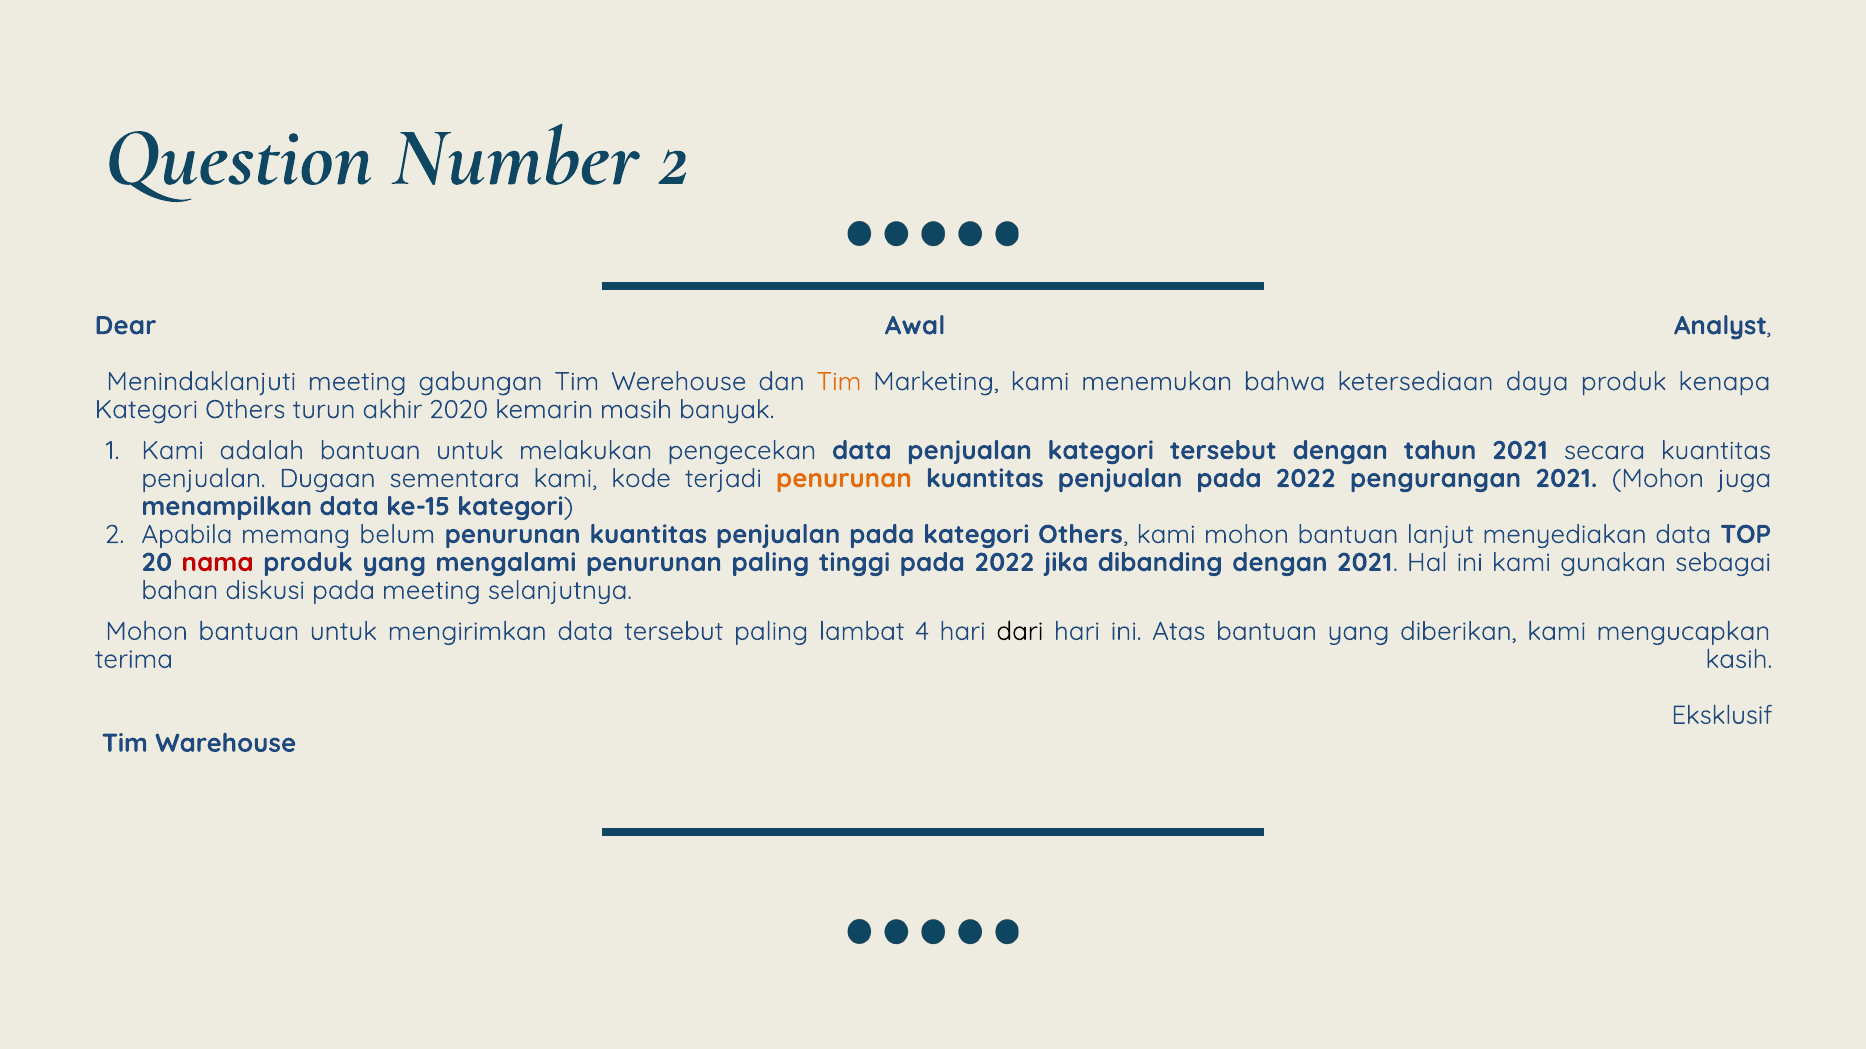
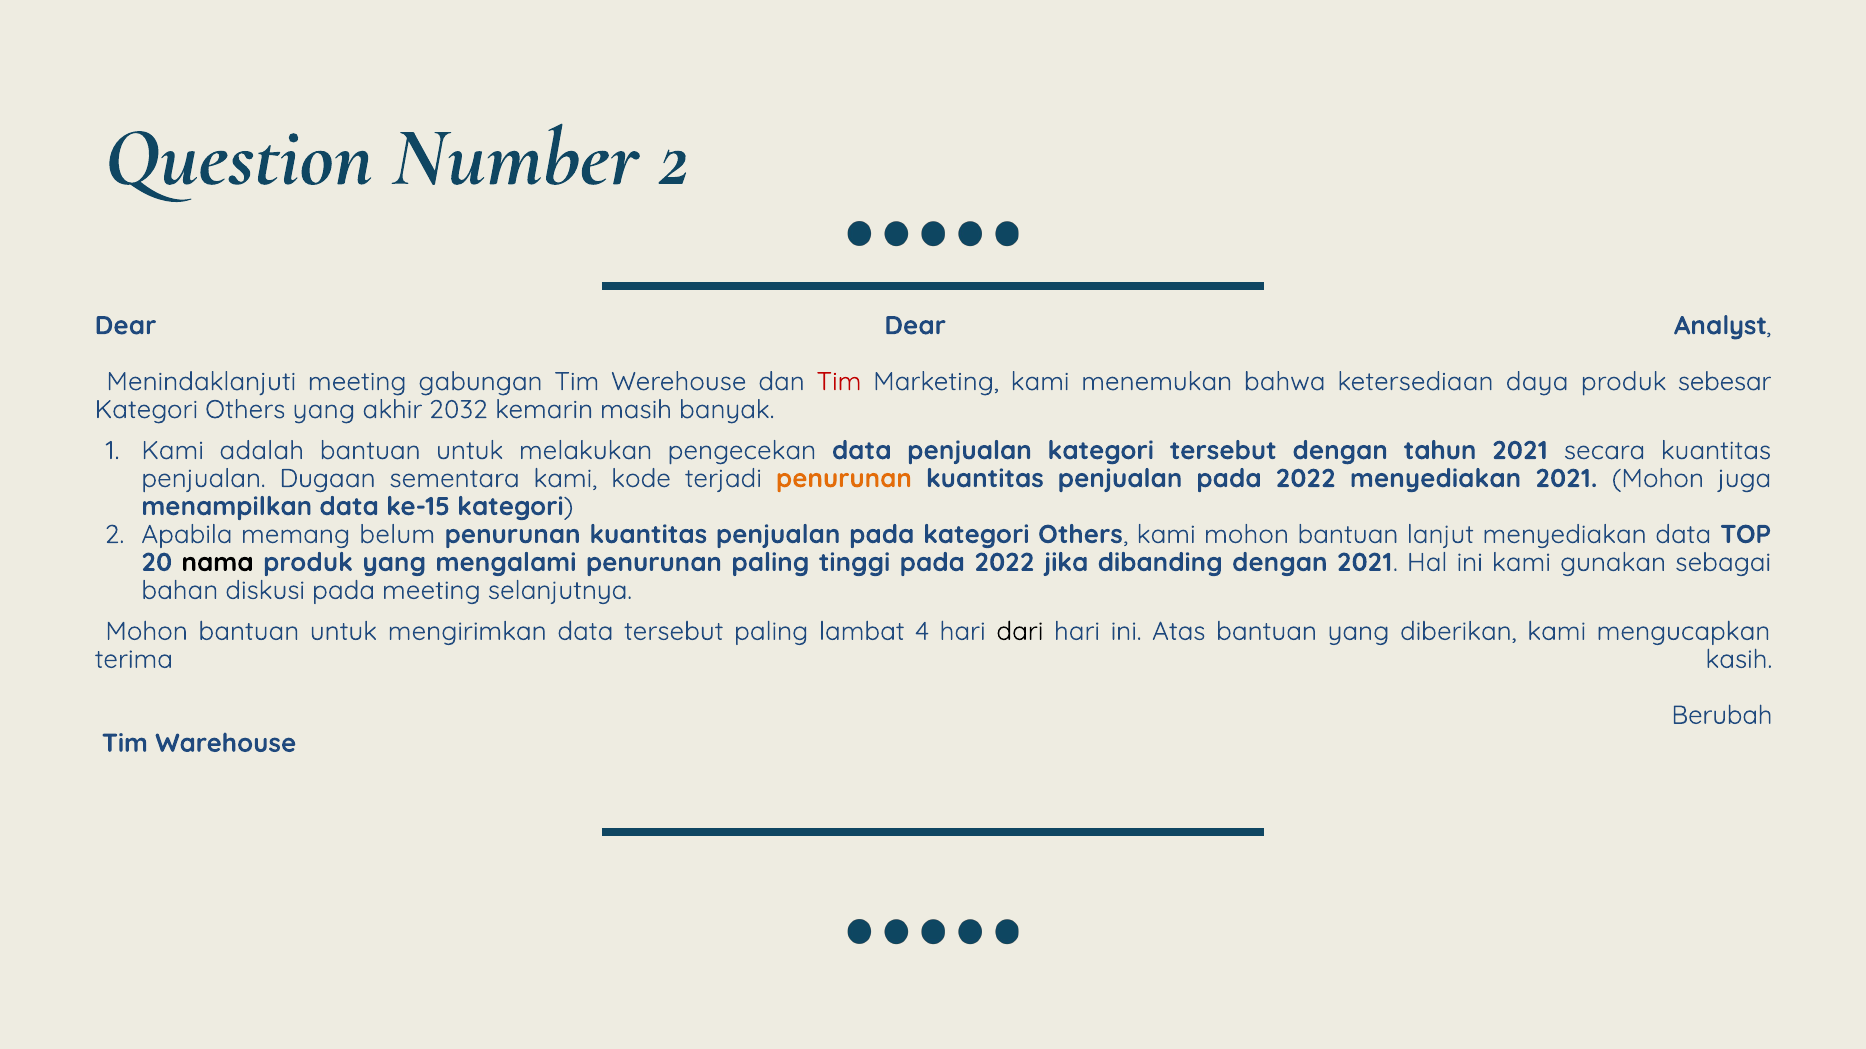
Dear Awal: Awal -> Dear (915, 326)
Tim colour: orange -> red (839, 382)
kenapa: kenapa -> sebesar (1725, 382)
Others turun: turun -> yang (324, 410)
2020: 2020 -> 2032 (459, 410)
2022 pengurangan: pengurangan -> menyediakan (1436, 479)
nama colour: red -> black (218, 563)
Eksklusif: Eksklusif -> Berubah (1722, 716)
